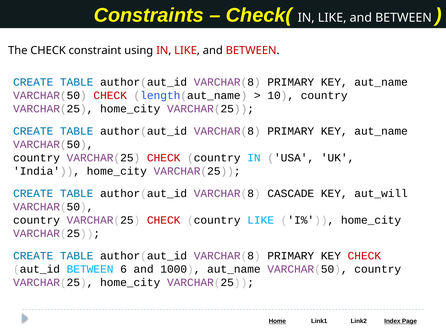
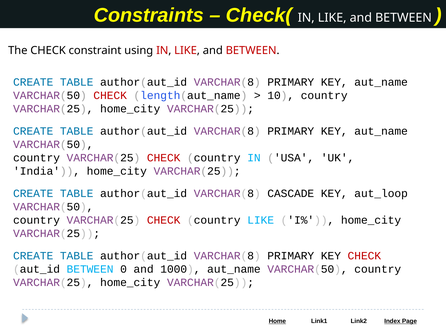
aut_will: aut_will -> aut_loop (381, 194)
6: 6 -> 0 (124, 270)
